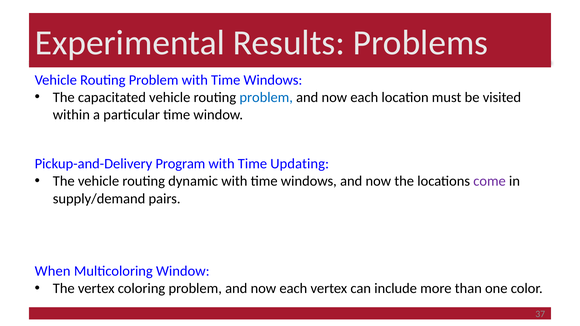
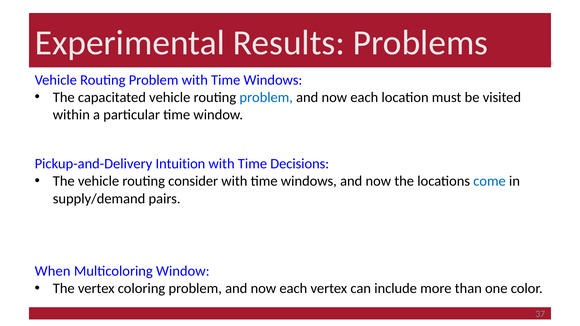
Program: Program -> Intuition (180, 164)
Updating: Updating -> Decisions (300, 164)
dynamic: dynamic -> consider (193, 181)
come colour: purple -> blue (490, 181)
